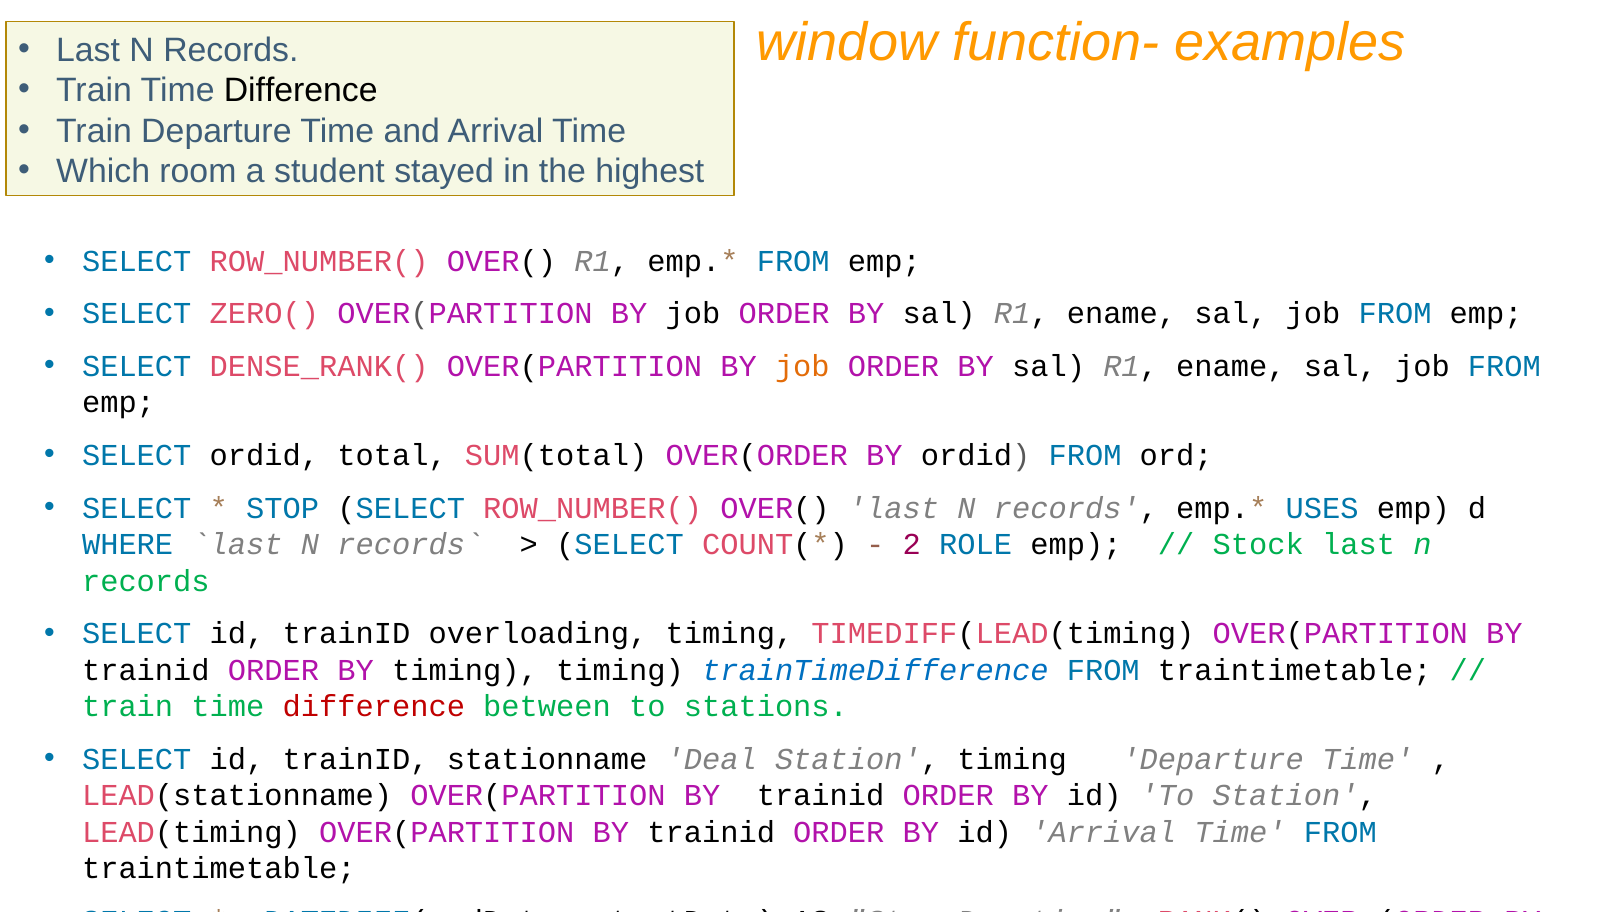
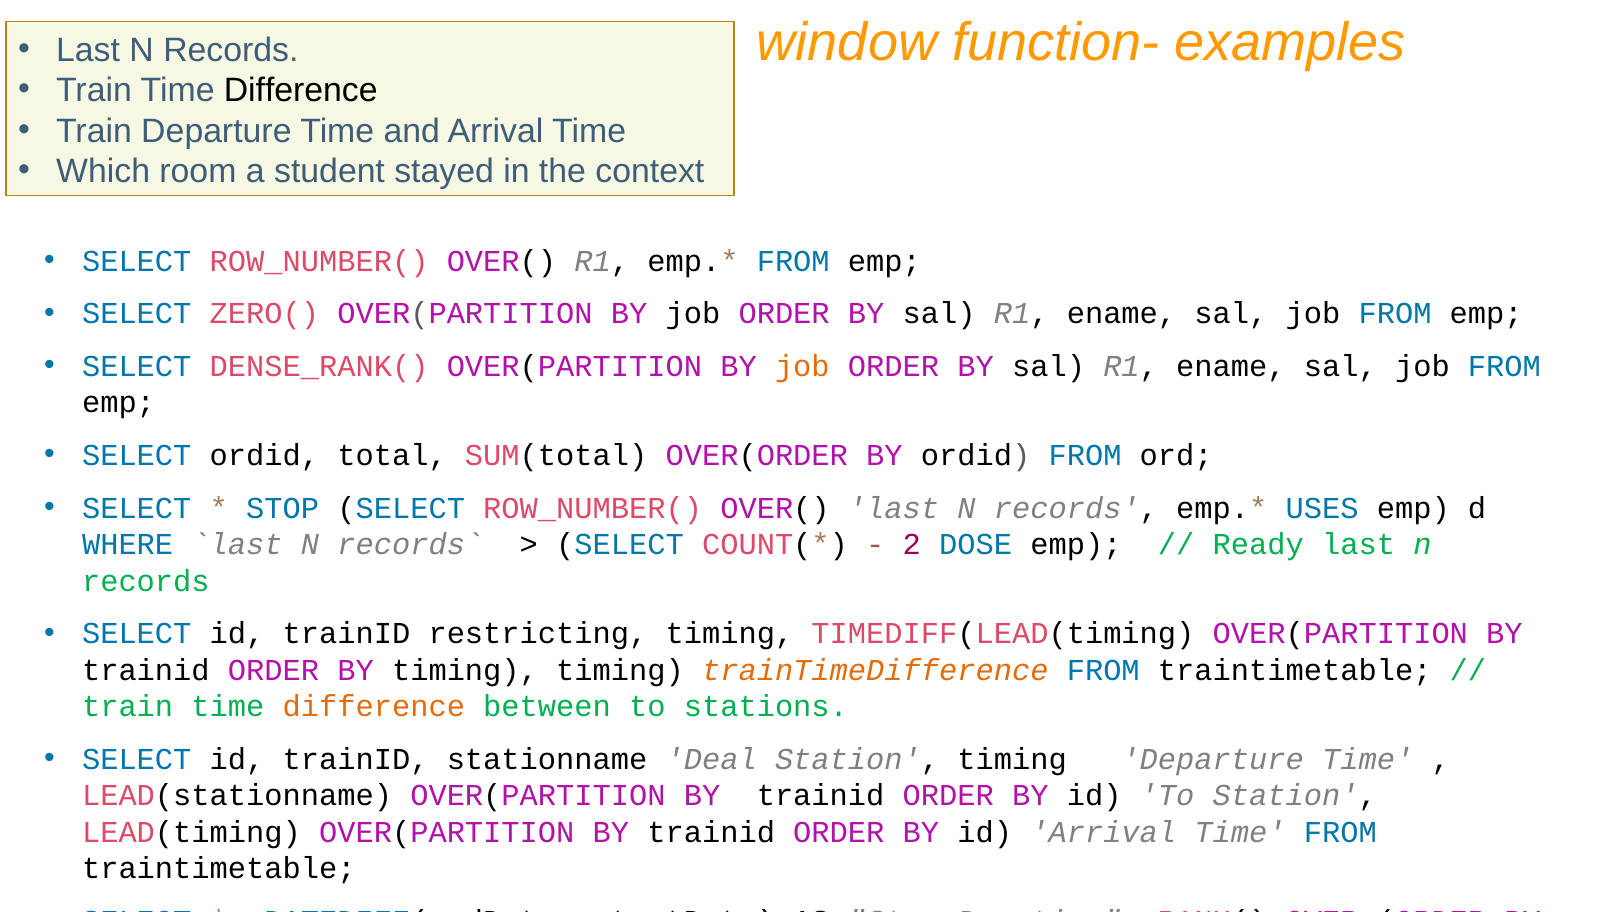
highest: highest -> context (650, 172)
ROLE: ROLE -> DOSE (976, 545)
Stock: Stock -> Ready (1258, 545)
overloading: overloading -> restricting (538, 634)
trainTimeDifference colour: blue -> orange (875, 670)
difference colour: red -> orange (374, 707)
